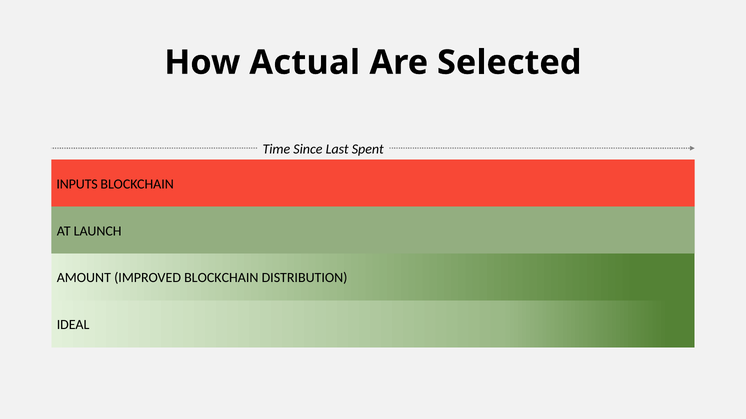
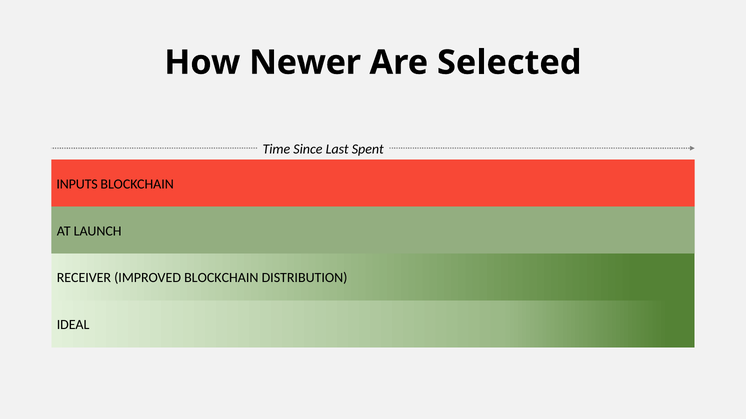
Actual: Actual -> Newer (305, 63)
AMOUNT: AMOUNT -> RECEIVER (84, 278)
